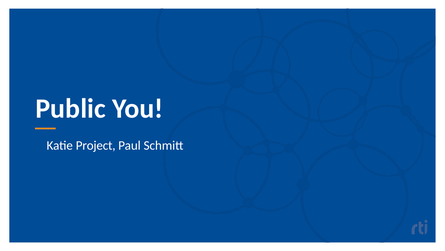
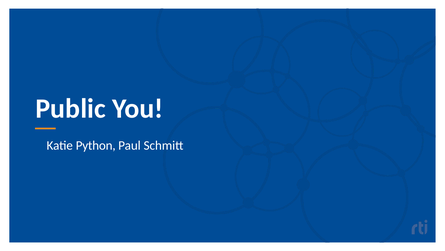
Project: Project -> Python (96, 145)
